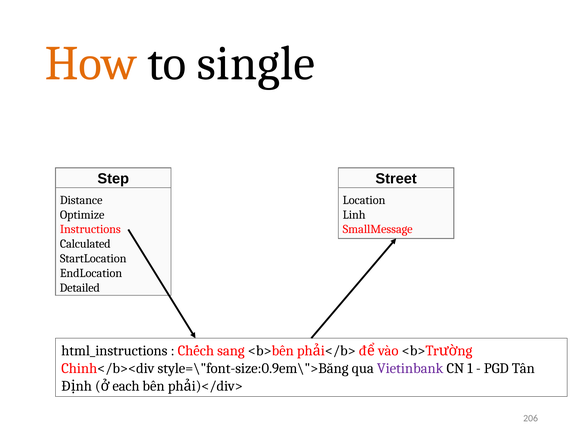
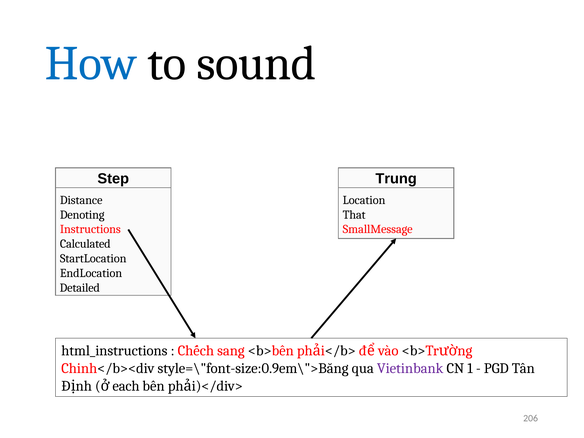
How colour: orange -> blue (91, 63)
single: single -> sound (256, 63)
Street: Street -> Trung (396, 179)
Optimize: Optimize -> Denoting (82, 215)
Linh: Linh -> That (354, 215)
